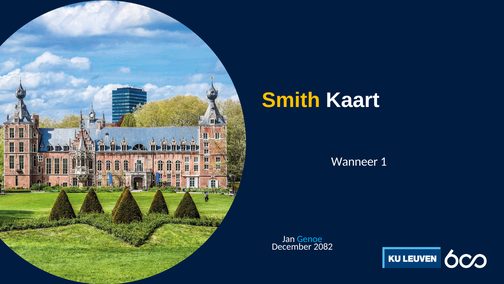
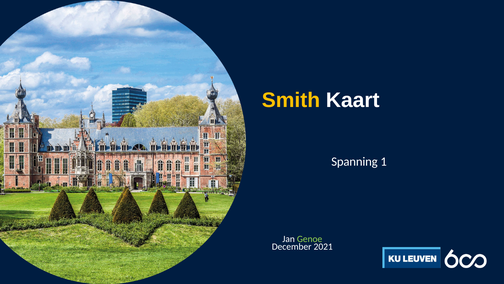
Wanneer: Wanneer -> Spanning (354, 161)
Genoe colour: light blue -> light green (310, 239)
2082: 2082 -> 2021 (323, 246)
